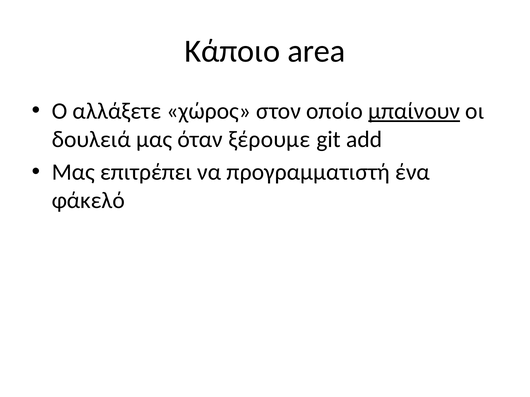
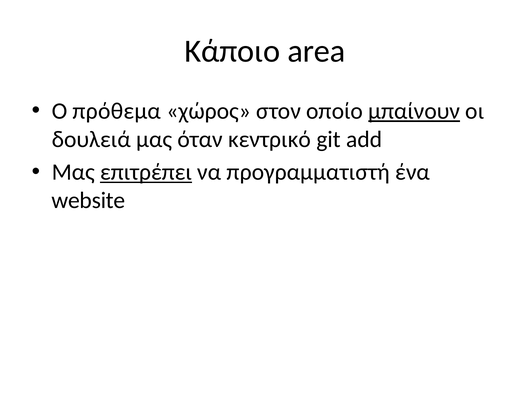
αλλάξετε: αλλάξετε -> πρόθεμα (117, 111)
ξέρουμε: ξέρουμε -> κεντρικό (269, 139)
επιτρέπει underline: none -> present (146, 172)
φάκελό: φάκελό -> website (88, 201)
